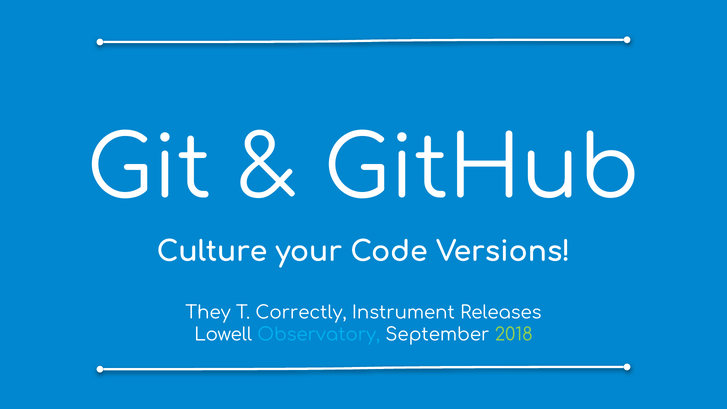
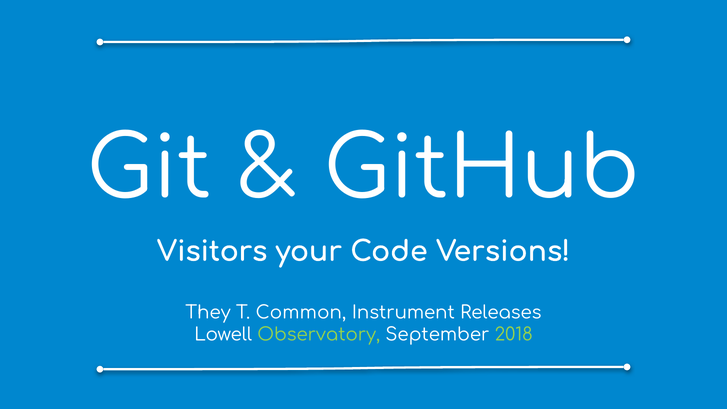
Culture: Culture -> Visitors (212, 252)
Correctly: Correctly -> Common (301, 313)
Observatory colour: light blue -> light green (319, 334)
